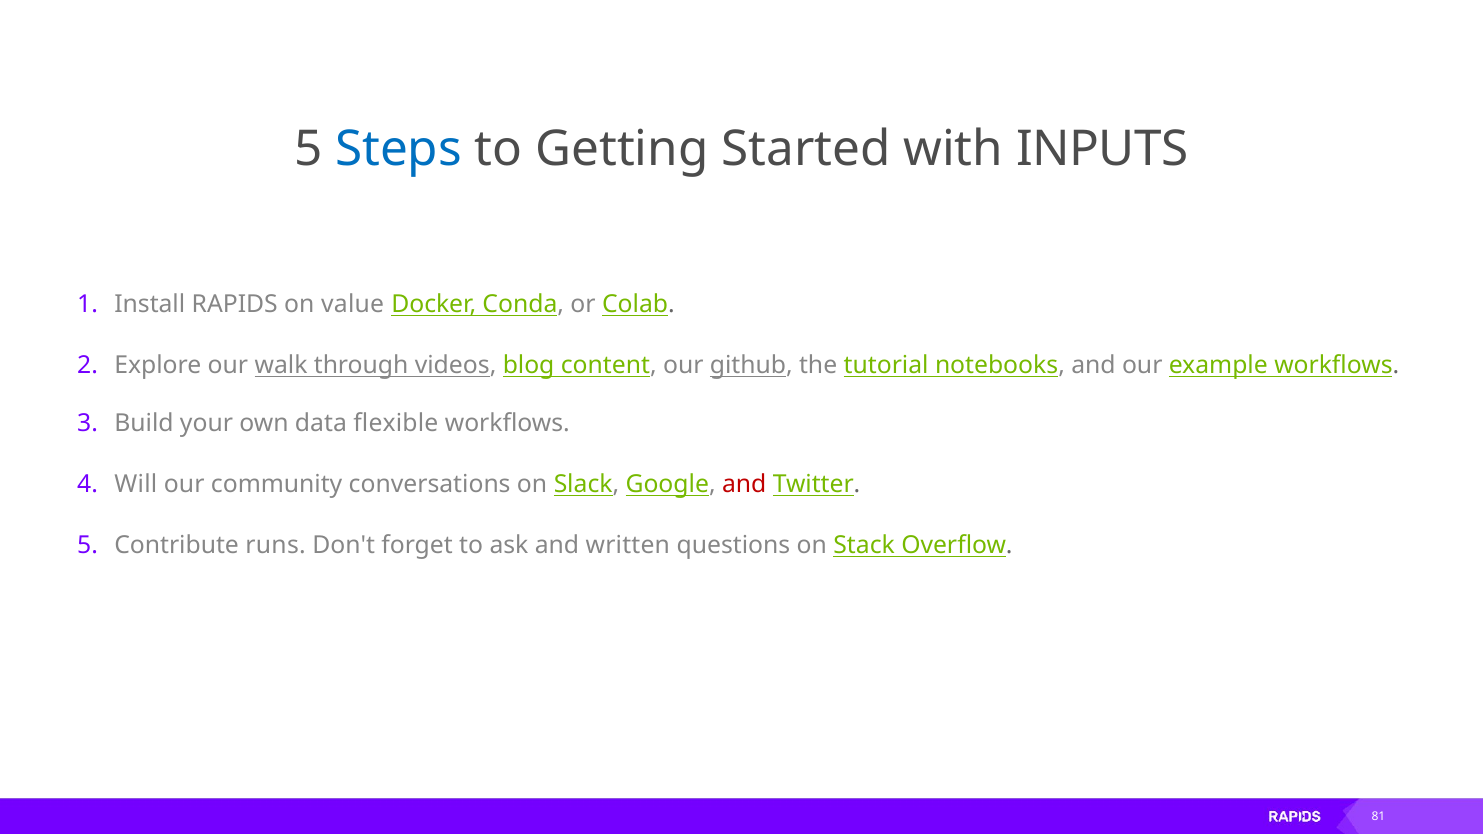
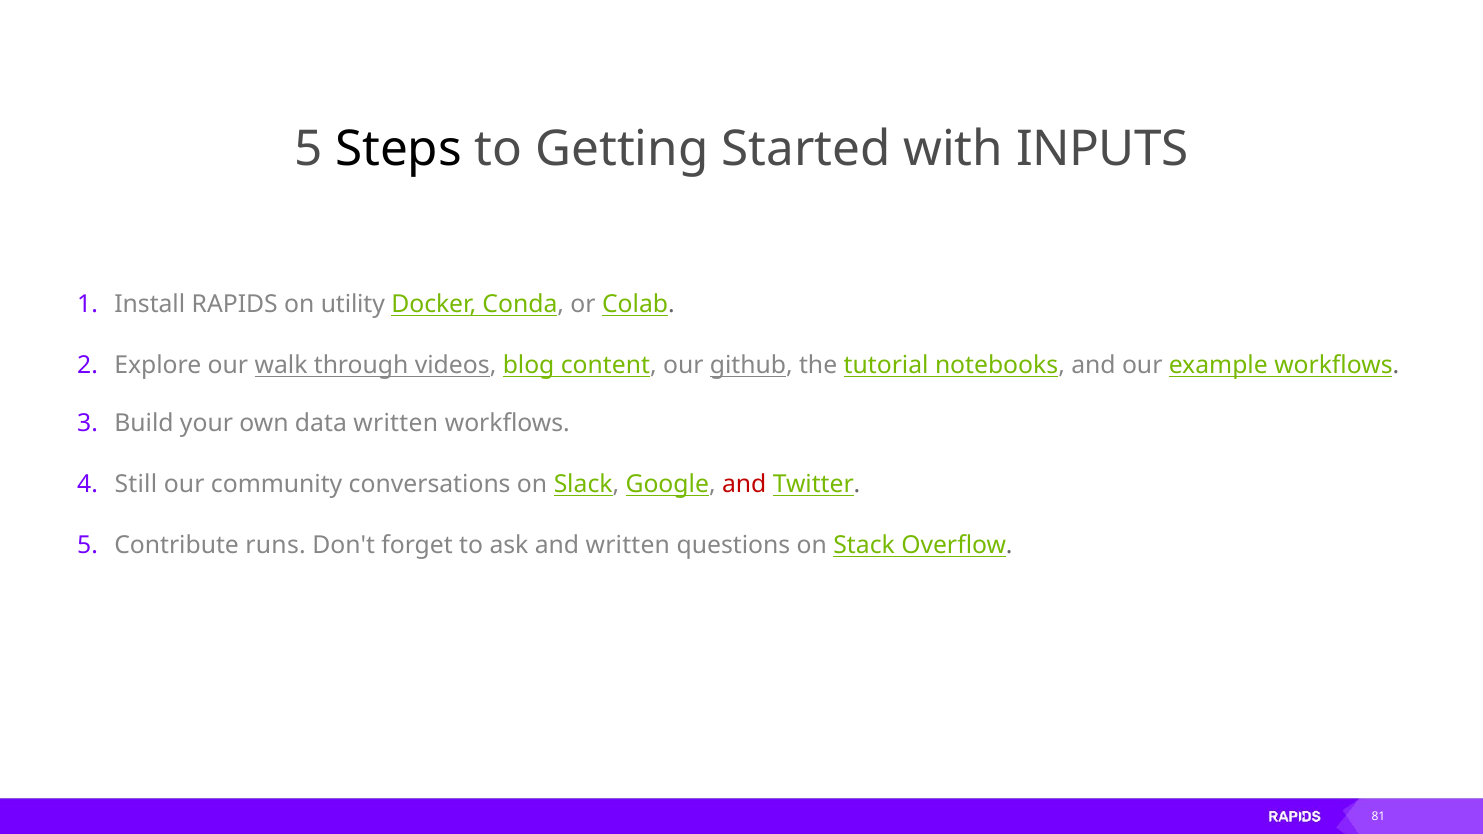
Steps colour: blue -> black (399, 149)
value: value -> utility (353, 304)
data flexible: flexible -> written (396, 424)
Will: Will -> Still (136, 484)
